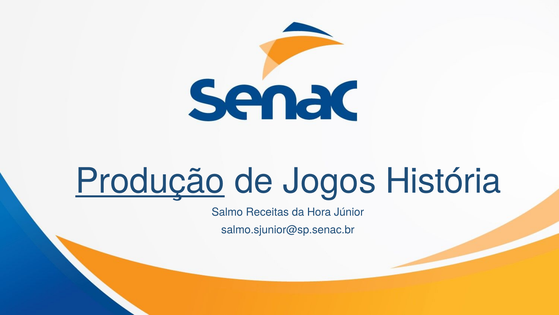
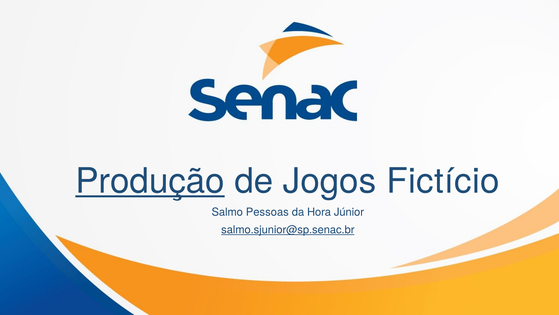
História: História -> Fictício (443, 181)
Receitas: Receitas -> Pessoas (267, 212)
salmo.sjunior@sp.senac.br underline: none -> present (288, 230)
